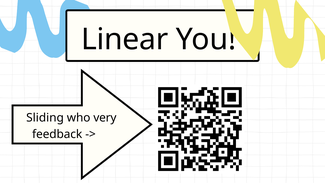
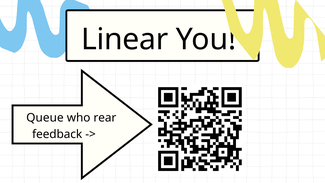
Sliding: Sliding -> Queue (45, 118)
very: very -> rear (105, 118)
